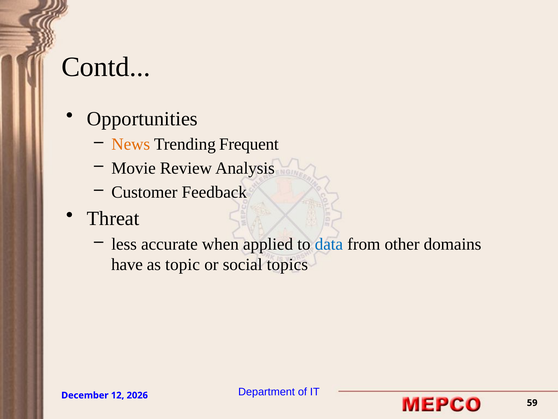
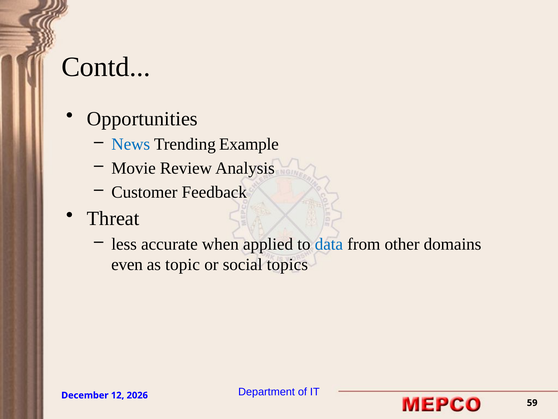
News colour: orange -> blue (131, 144)
Frequent: Frequent -> Example (249, 144)
have: have -> even (127, 264)
